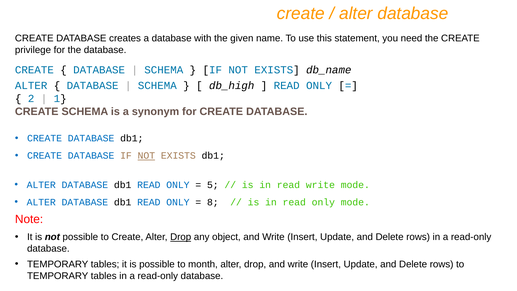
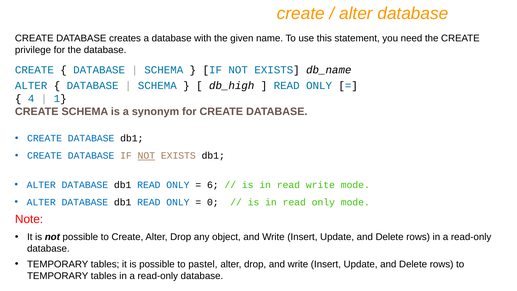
2: 2 -> 4 (31, 98)
5: 5 -> 6 (213, 185)
8: 8 -> 0 (213, 202)
Drop underline: present -> none (181, 237)
month: month -> pastel (203, 264)
